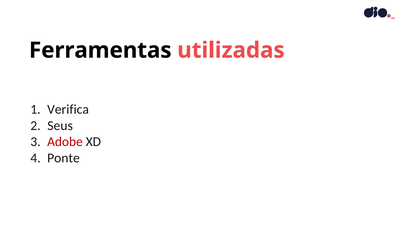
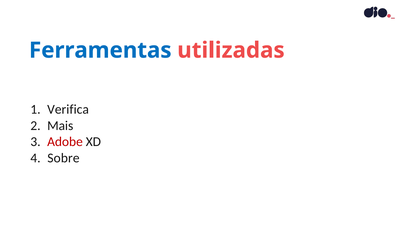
Ferramentas colour: black -> blue (100, 50)
Seus: Seus -> Mais (60, 125)
Ponte: Ponte -> Sobre (63, 158)
